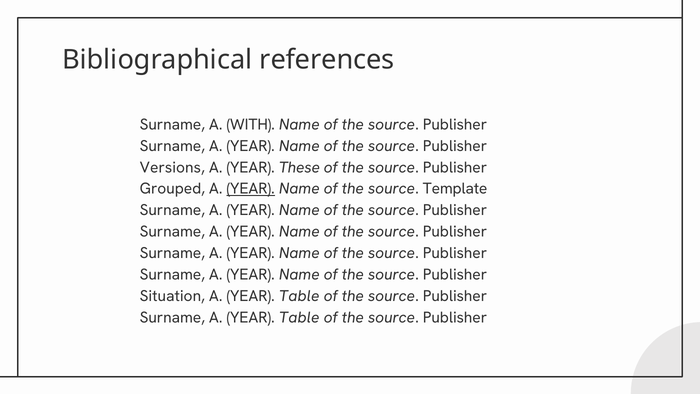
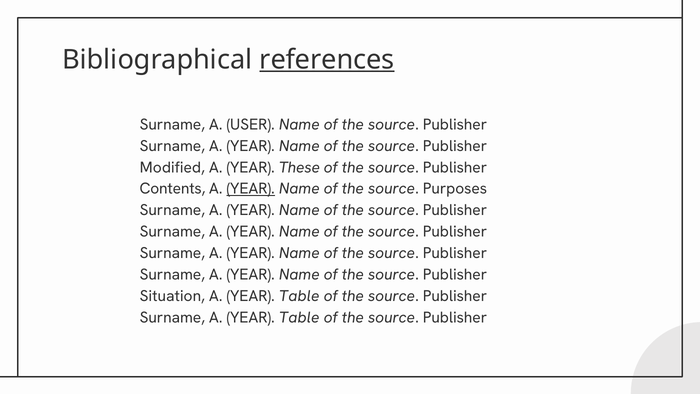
references underline: none -> present (327, 60)
WITH: WITH -> USER (251, 124)
Versions: Versions -> Modified (172, 167)
Grouped: Grouped -> Contents (172, 189)
Template: Template -> Purposes (455, 189)
